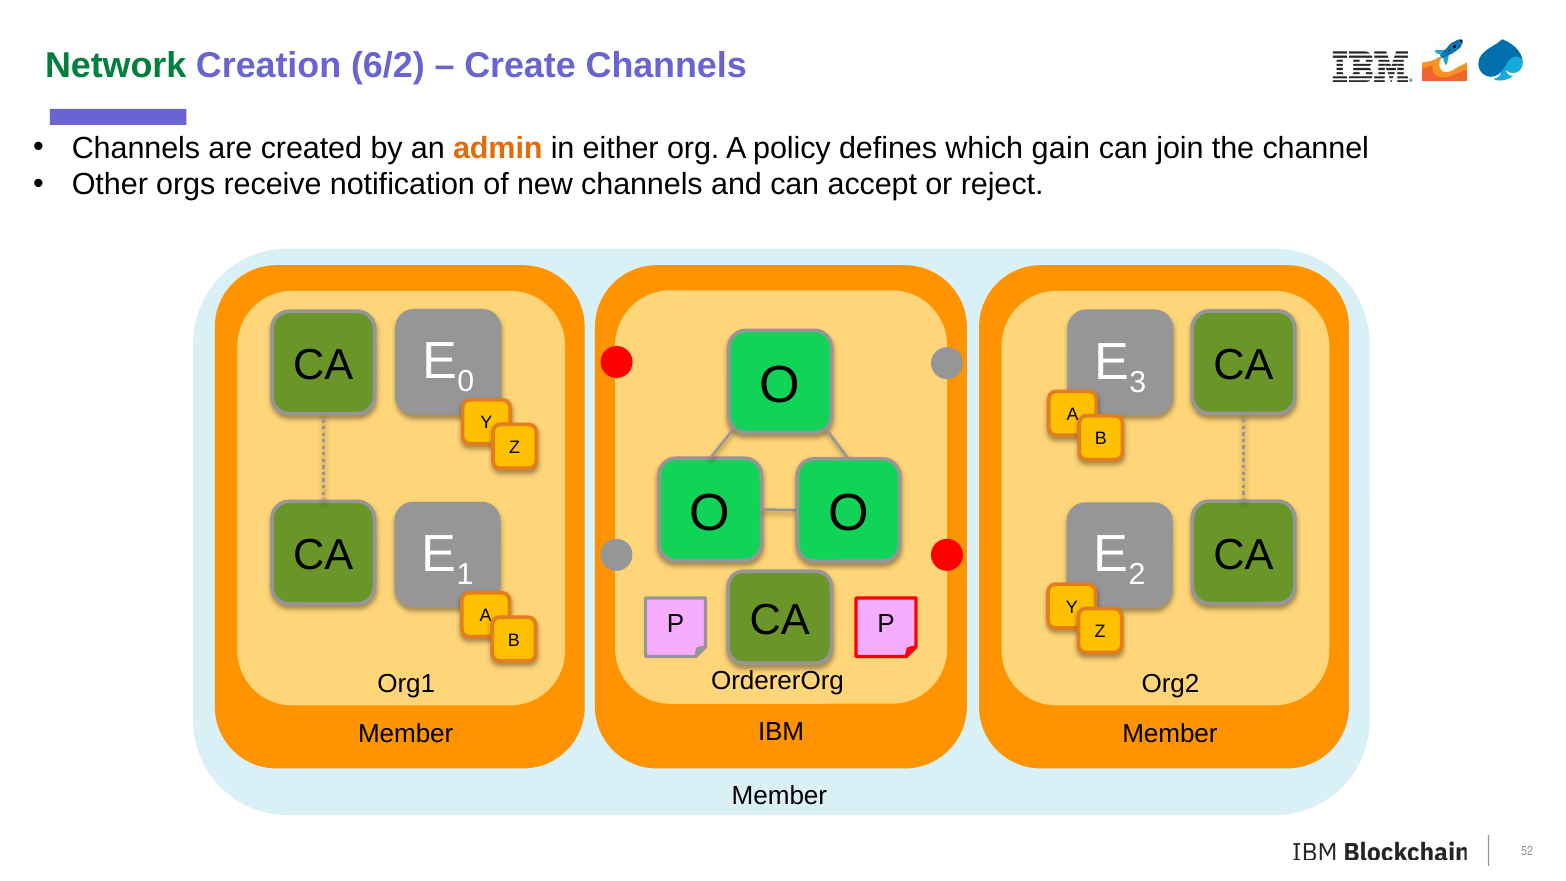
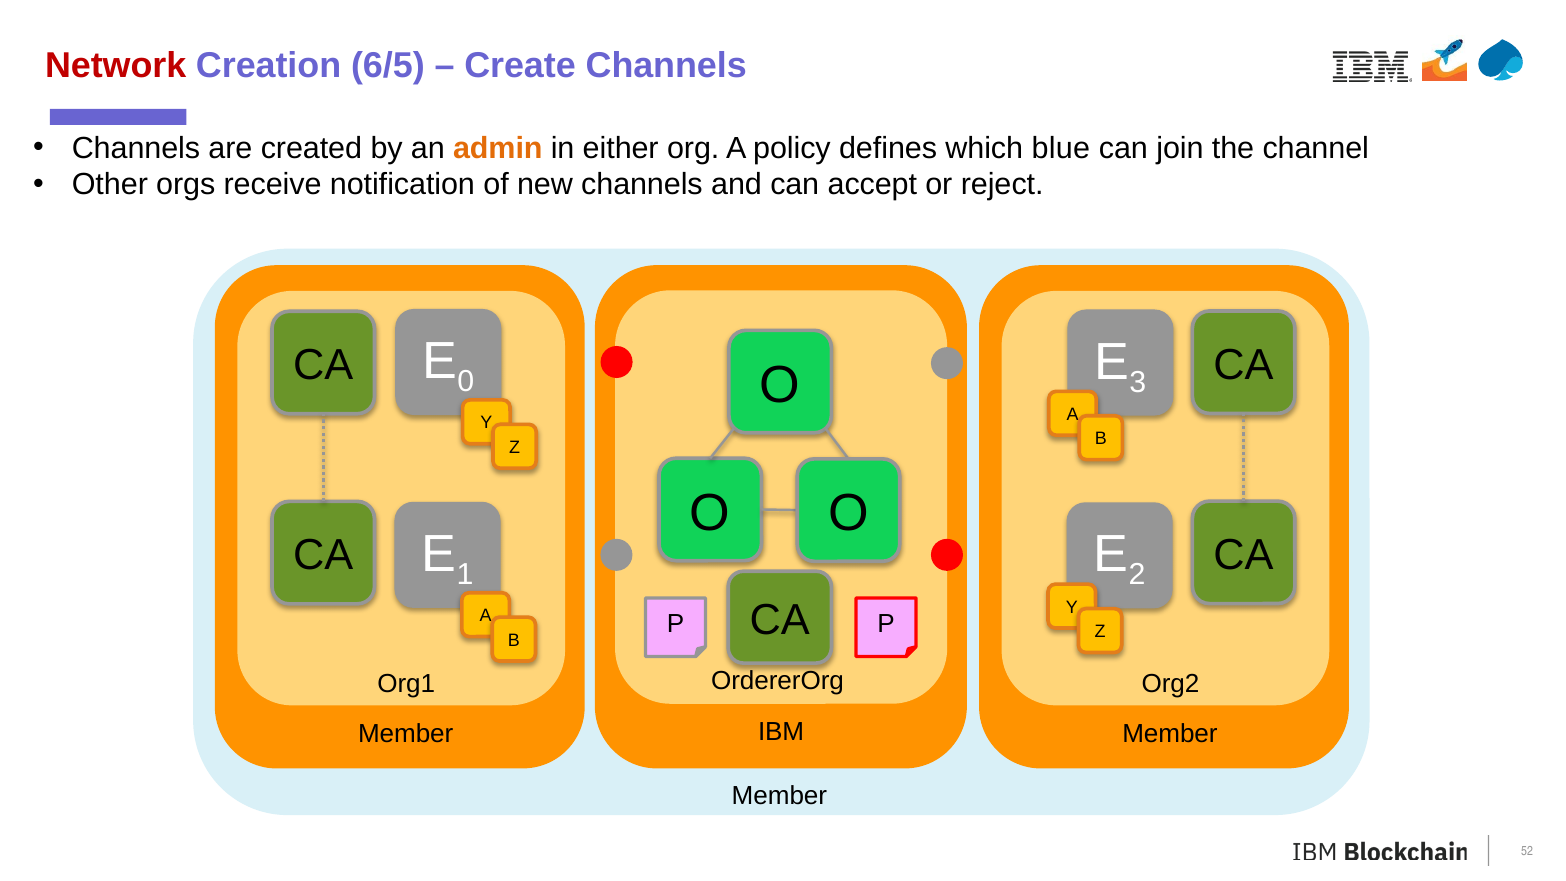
Network colour: green -> red (116, 66)
6/2: 6/2 -> 6/5 (388, 66)
gain: gain -> blue (1061, 148)
